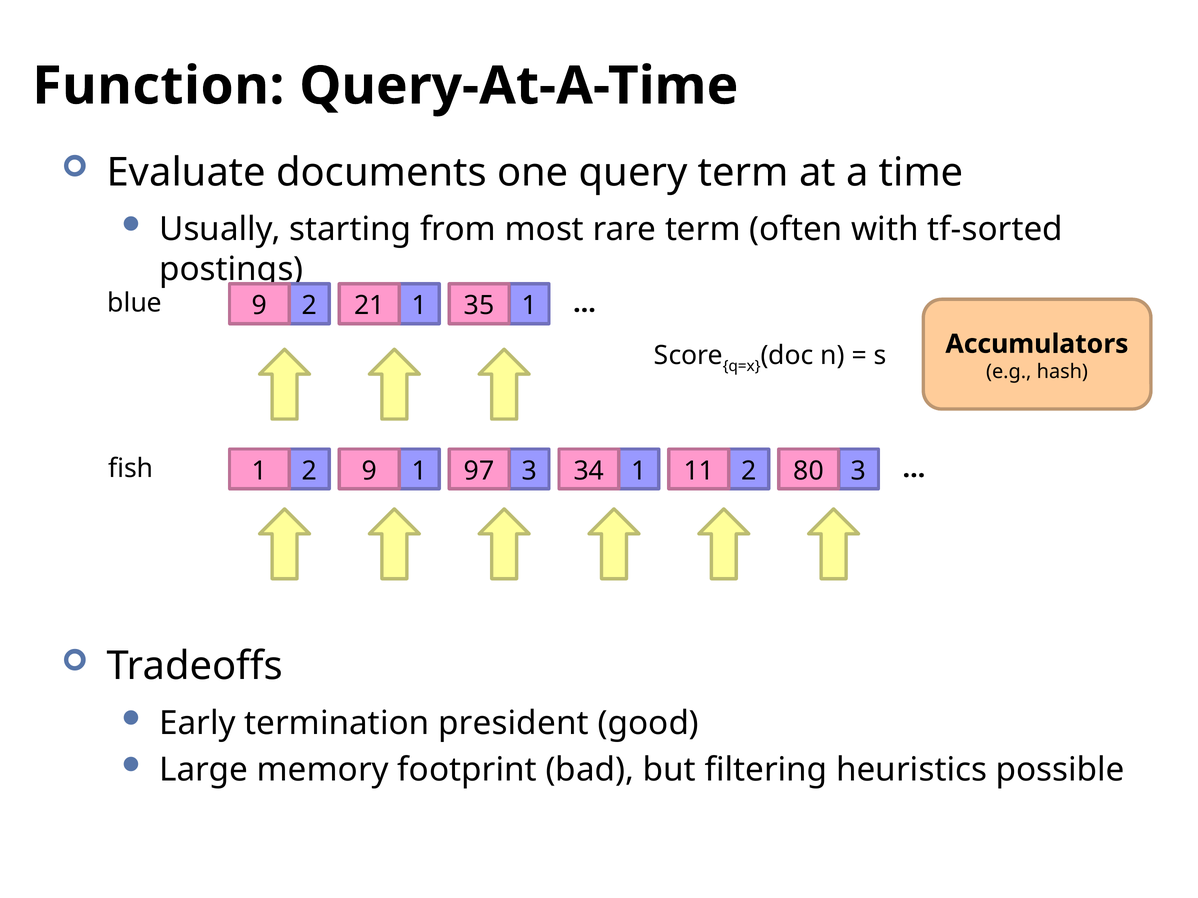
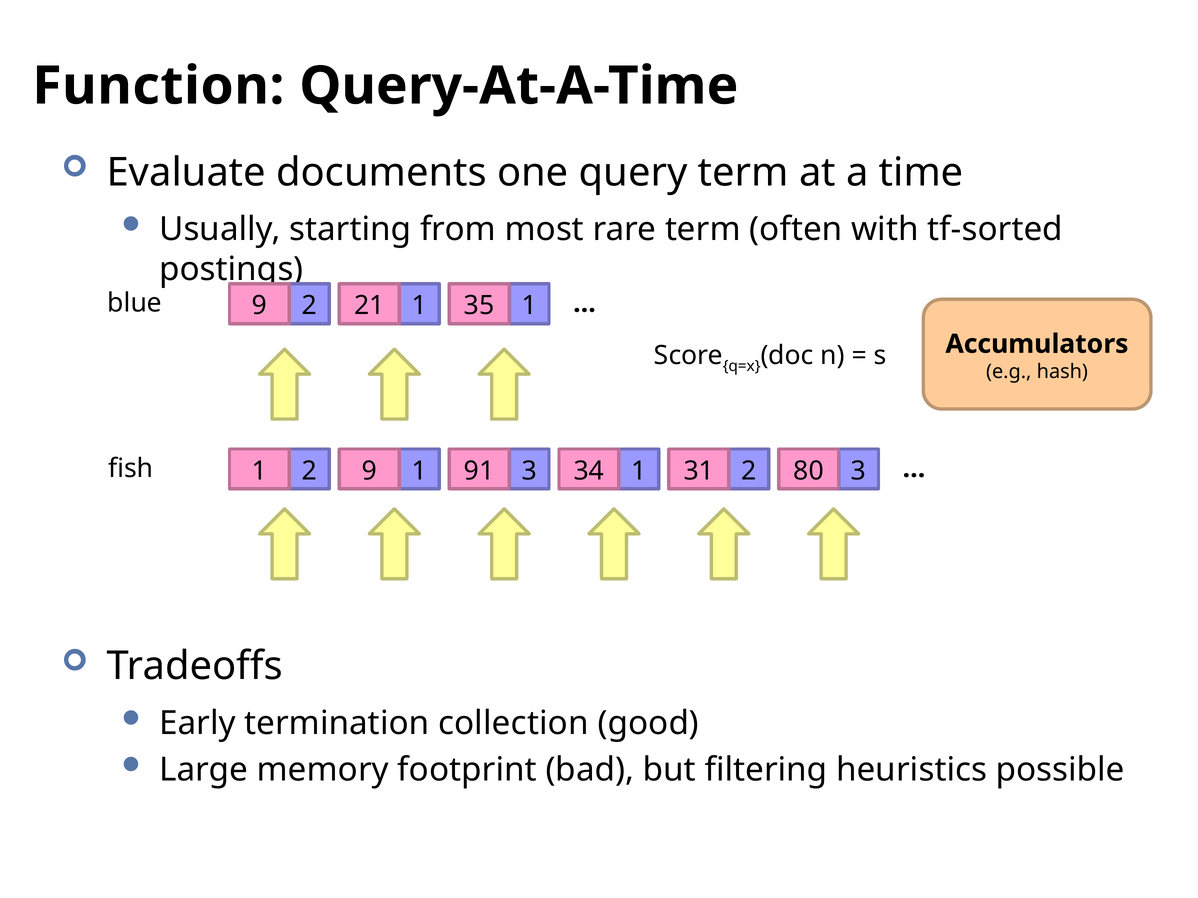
97: 97 -> 91 (479, 471)
11: 11 -> 31 (699, 471)
president: president -> collection (513, 723)
